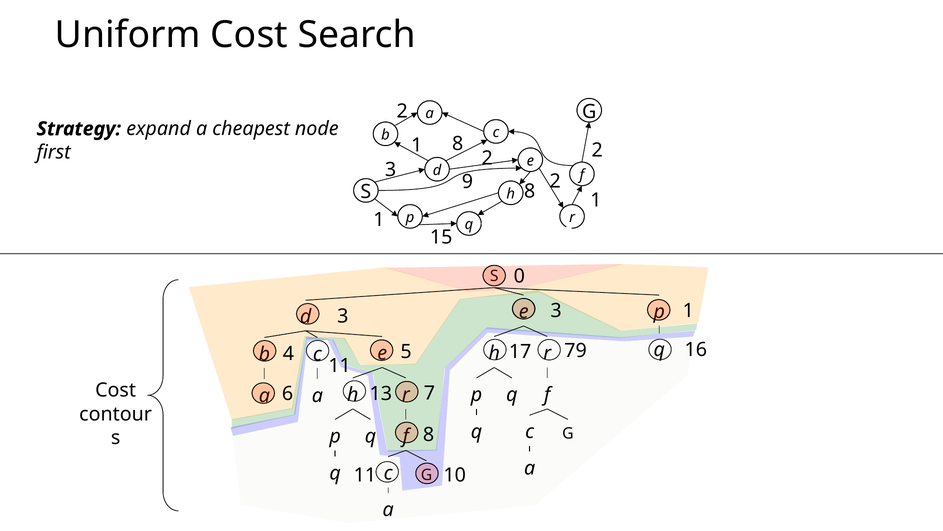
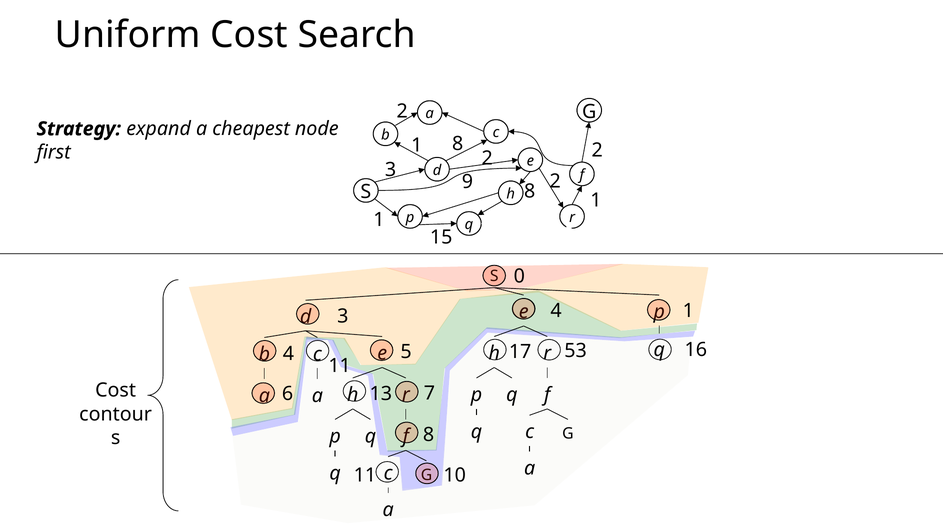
3 3: 3 -> 4 (556, 311)
79: 79 -> 53 (576, 351)
